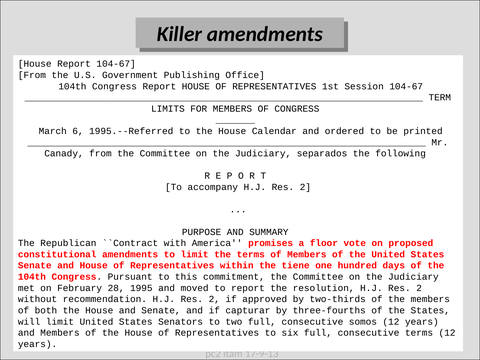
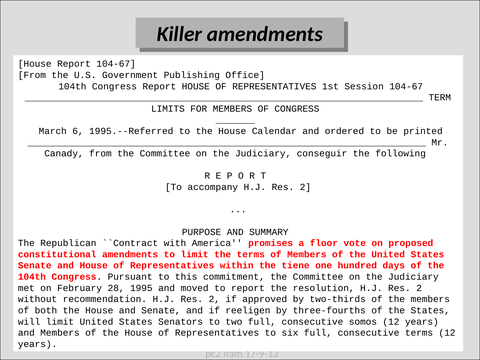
separados: separados -> conseguir (322, 154)
capturar: capturar -> reeligen (248, 310)
